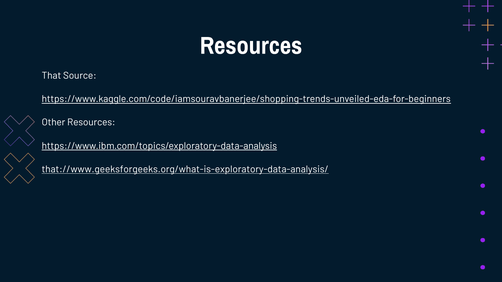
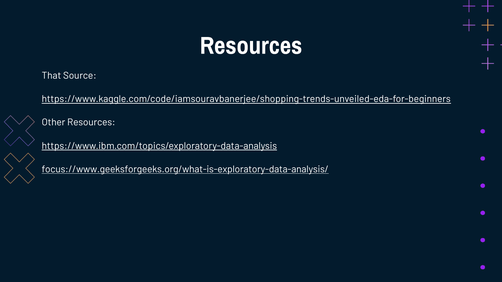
that://www.geeksforgeeks.org/what-is-exploratory-data-analysis/: that://www.geeksforgeeks.org/what-is-exploratory-data-analysis/ -> focus://www.geeksforgeeks.org/what-is-exploratory-data-analysis/ (185, 169)
